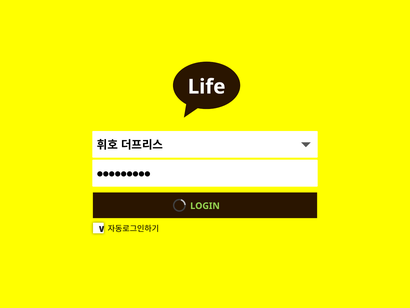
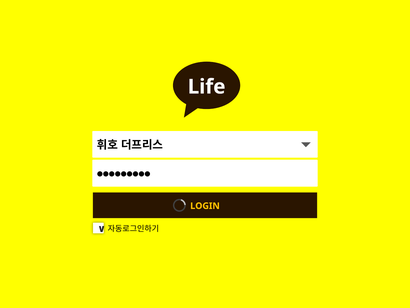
LOGIN colour: light green -> yellow (205, 206)
